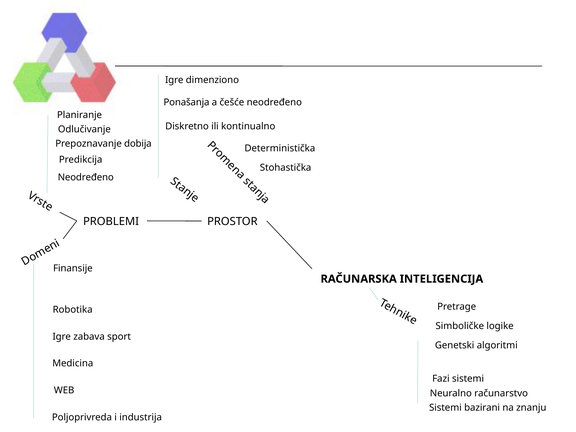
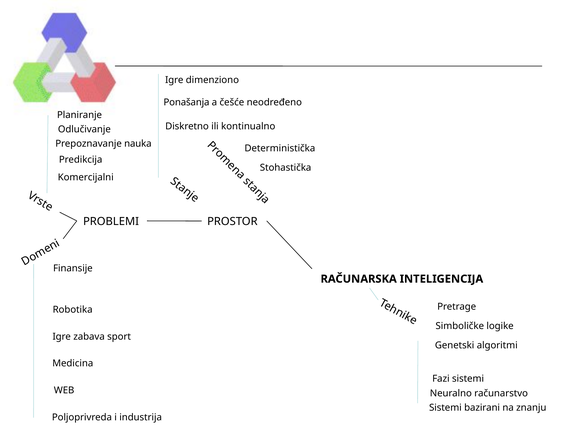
dobija: dobija -> nauka (138, 144)
Neodređeno: Neodređeno -> Komercijalni (86, 177)
